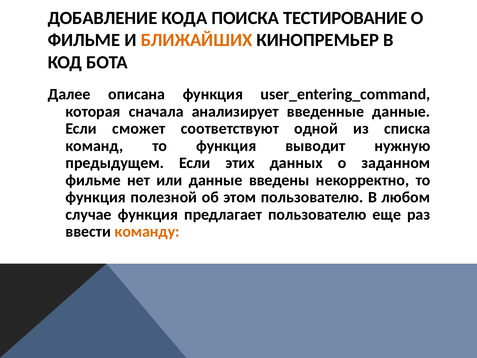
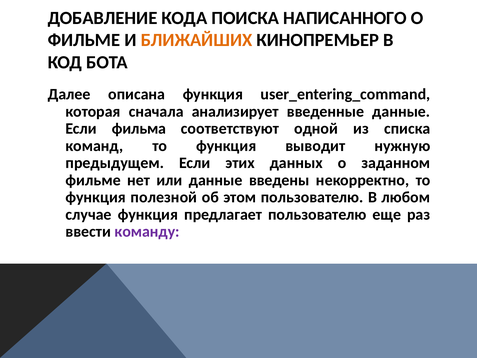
ТЕСТИРОВАНИЕ: ТЕСТИРОВАНИЕ -> НАПИСАННОГО (345, 18)
сможет: сможет -> фильма (139, 129)
команду colour: orange -> purple (147, 232)
